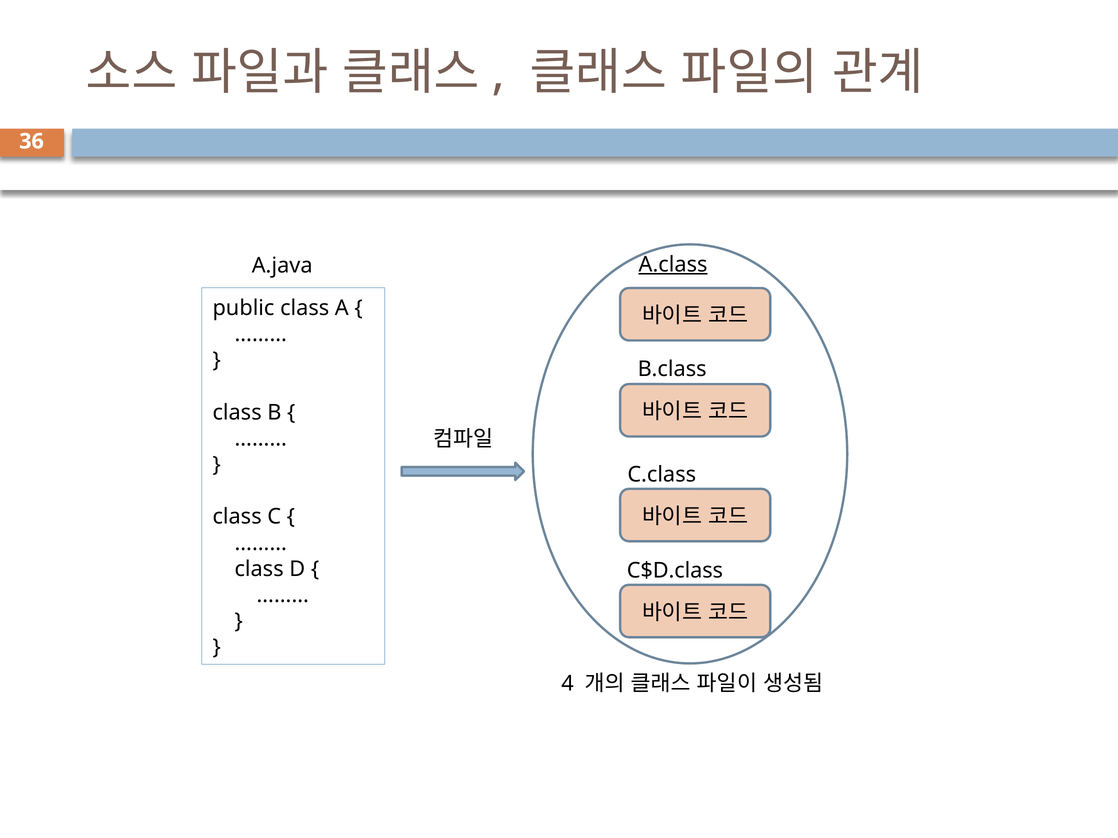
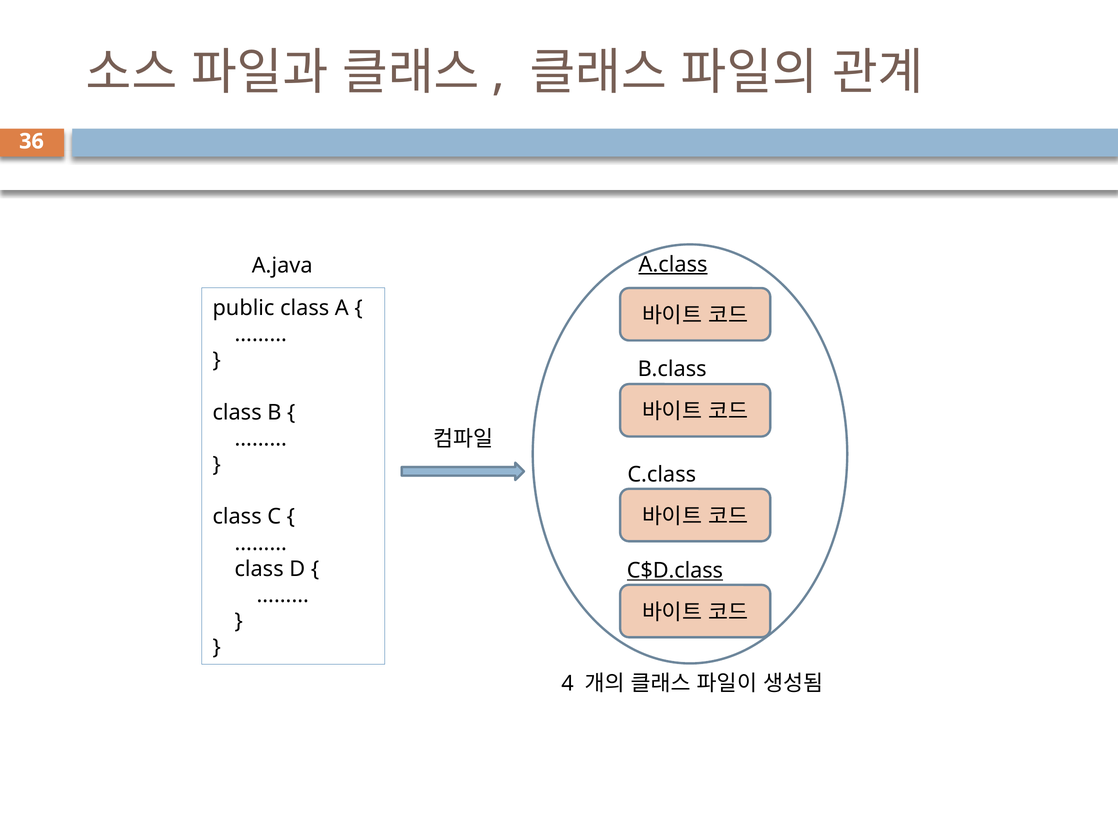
C$D.class underline: none -> present (675, 571)
